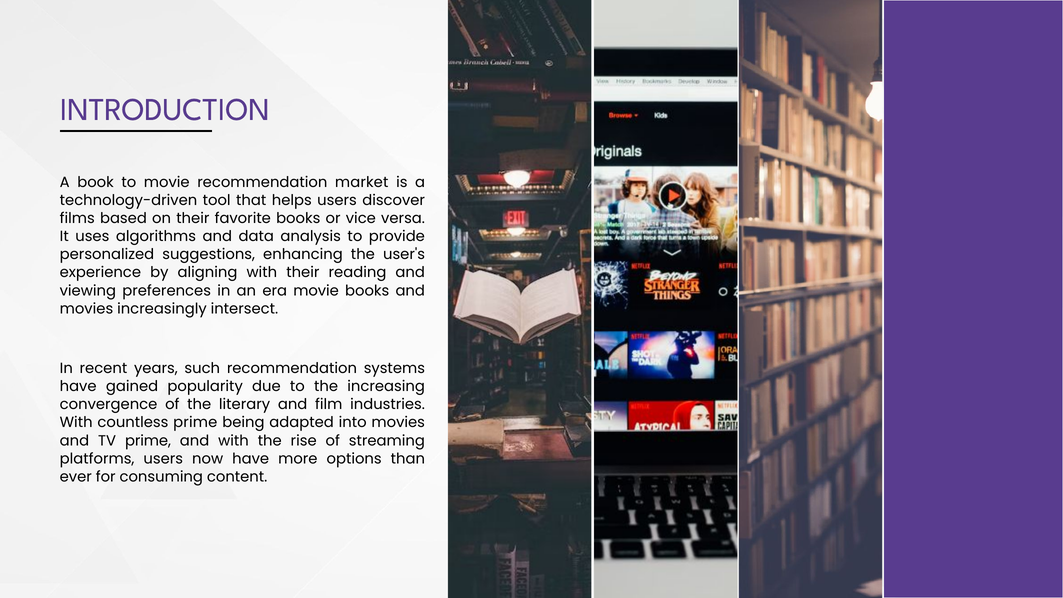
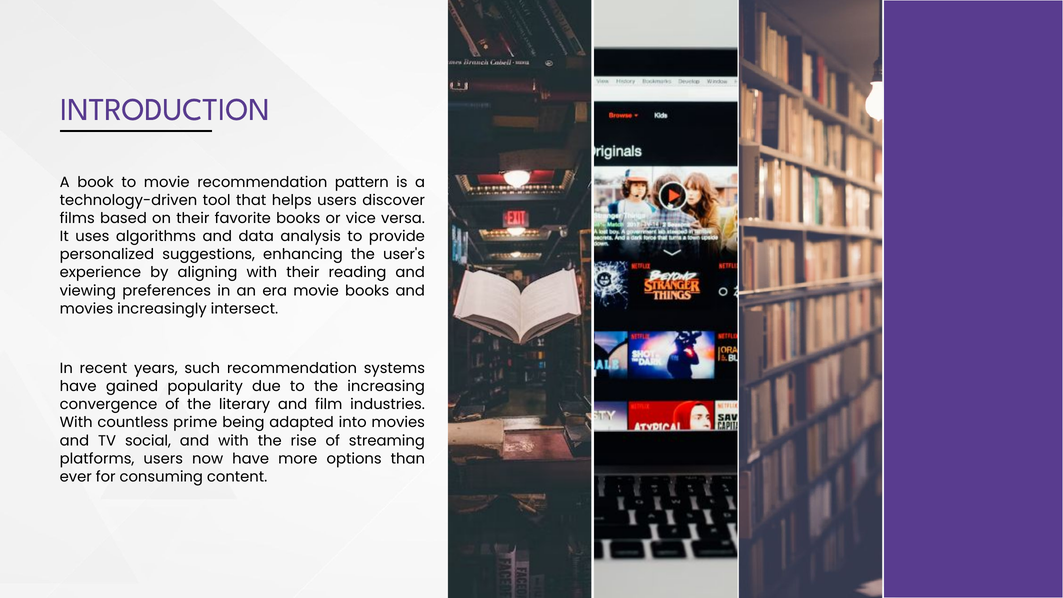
market: market -> pattern (362, 182)
TV prime: prime -> social (148, 441)
